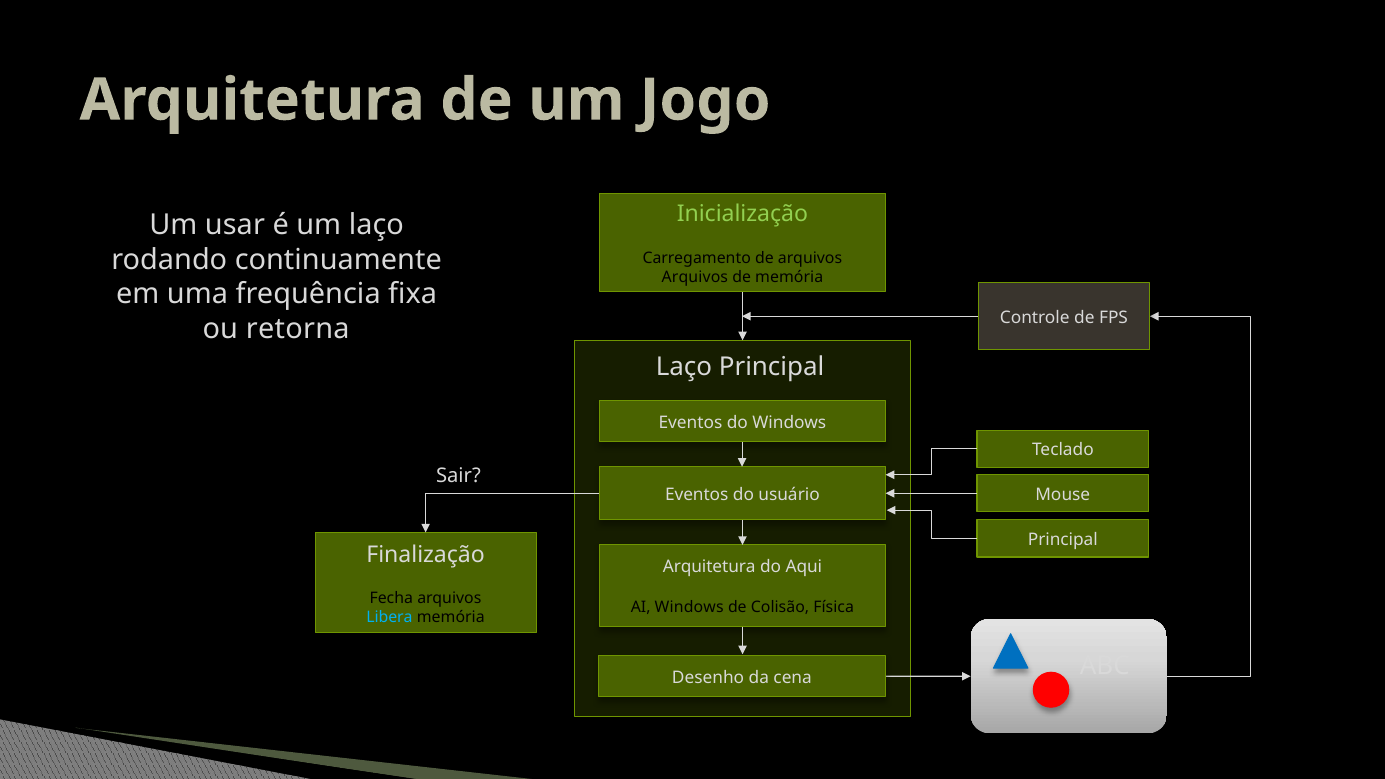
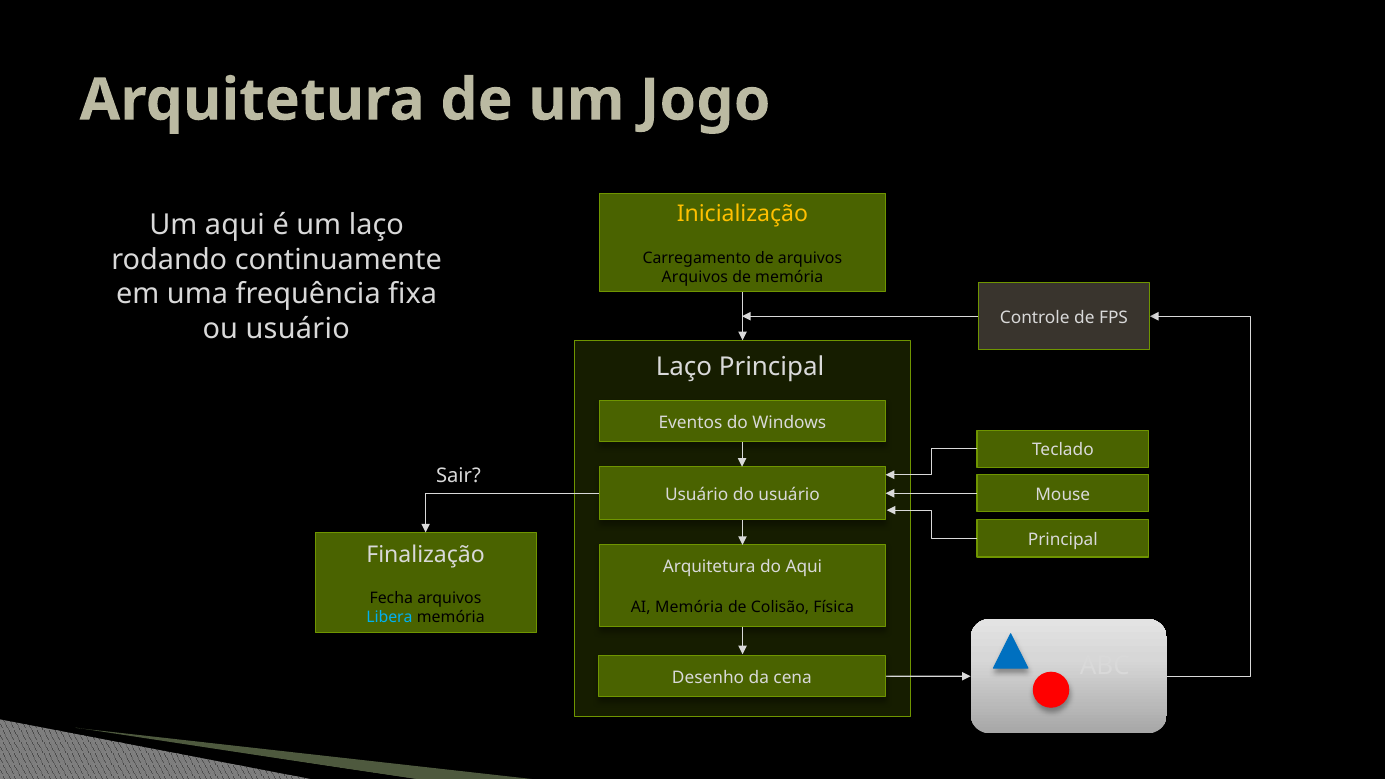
Inicialização colour: light green -> yellow (742, 214)
Um usar: usar -> aqui (235, 225)
ou retorna: retorna -> usuário (298, 329)
Eventos: Eventos -> Usuário (697, 495)
AI Windows: Windows -> Memória (689, 608)
